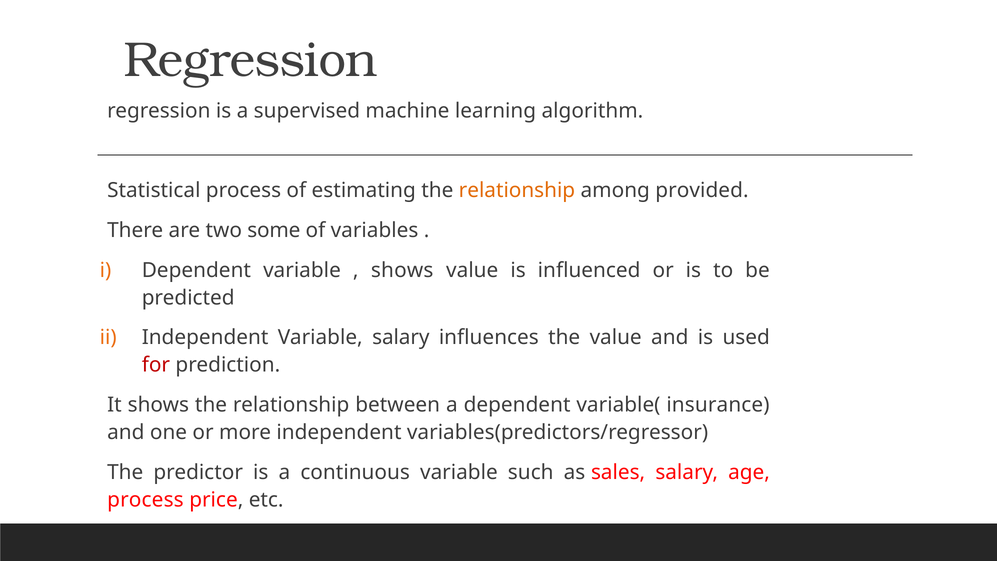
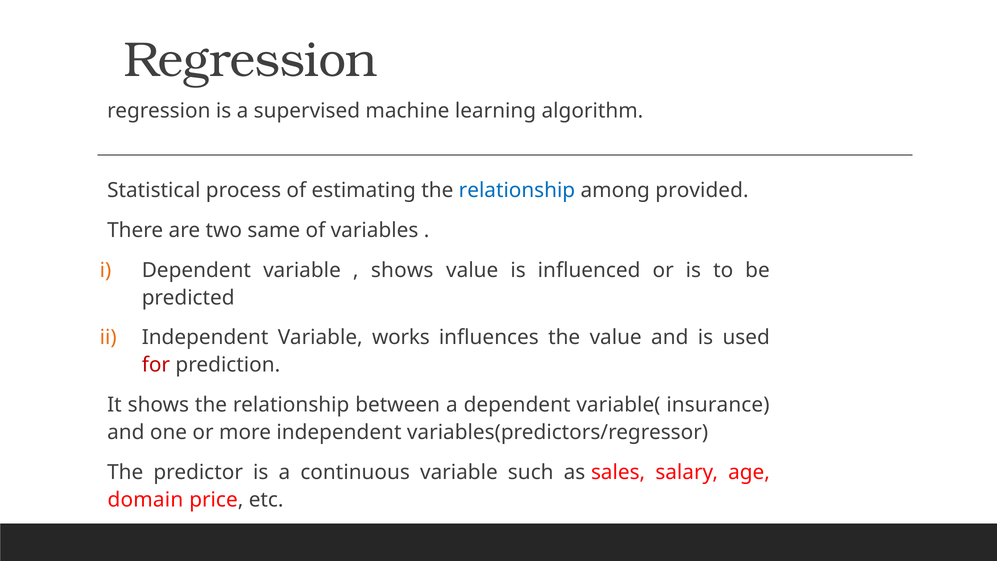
relationship colour: orange -> blue (517, 190)
some: some -> same (274, 230)
Variable salary: salary -> works (401, 337)
process: process -> domain (145, 499)
